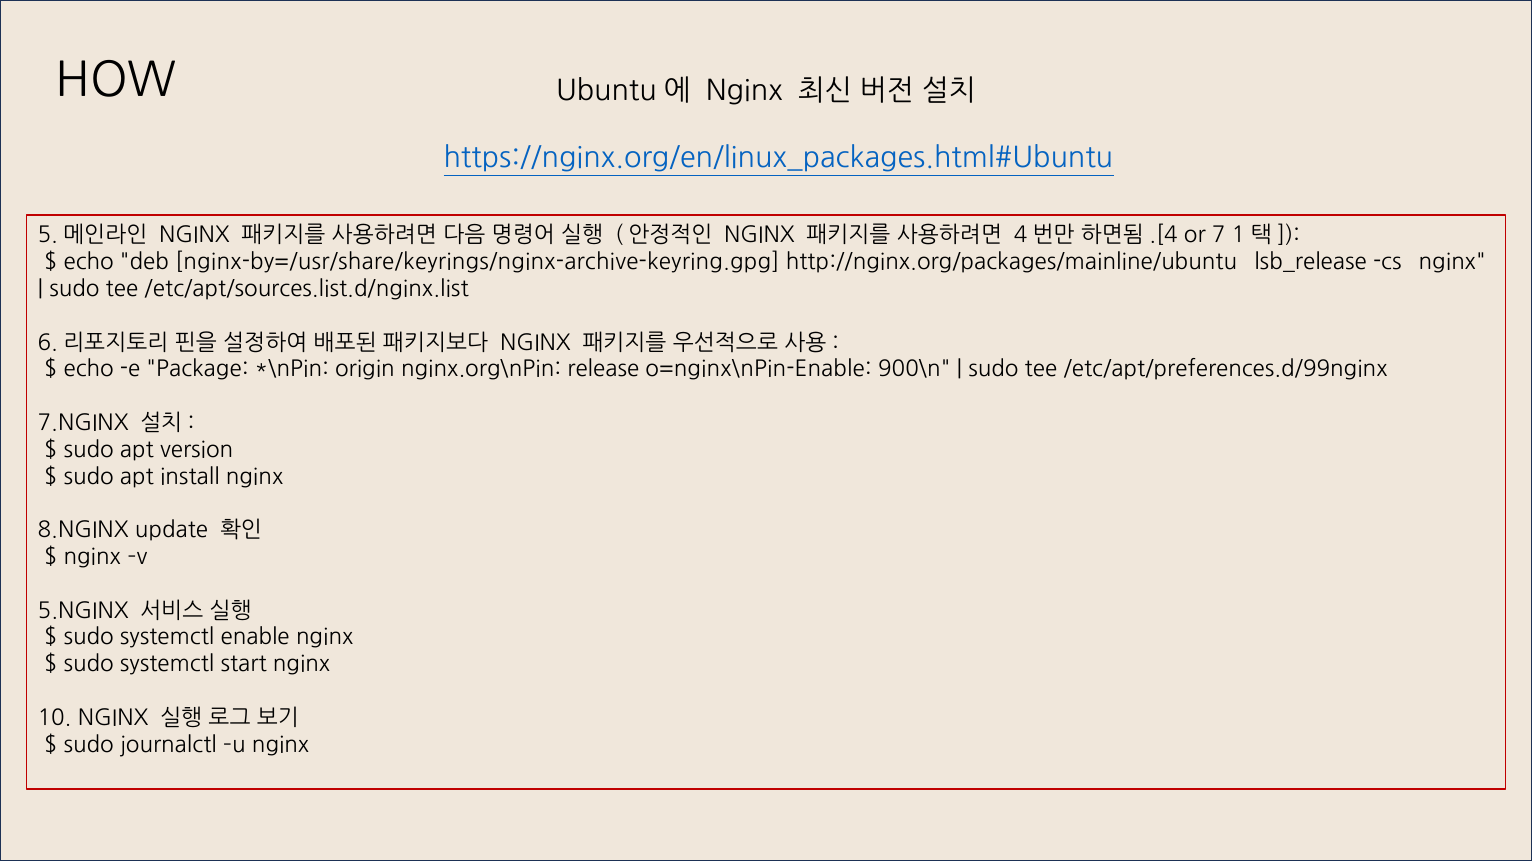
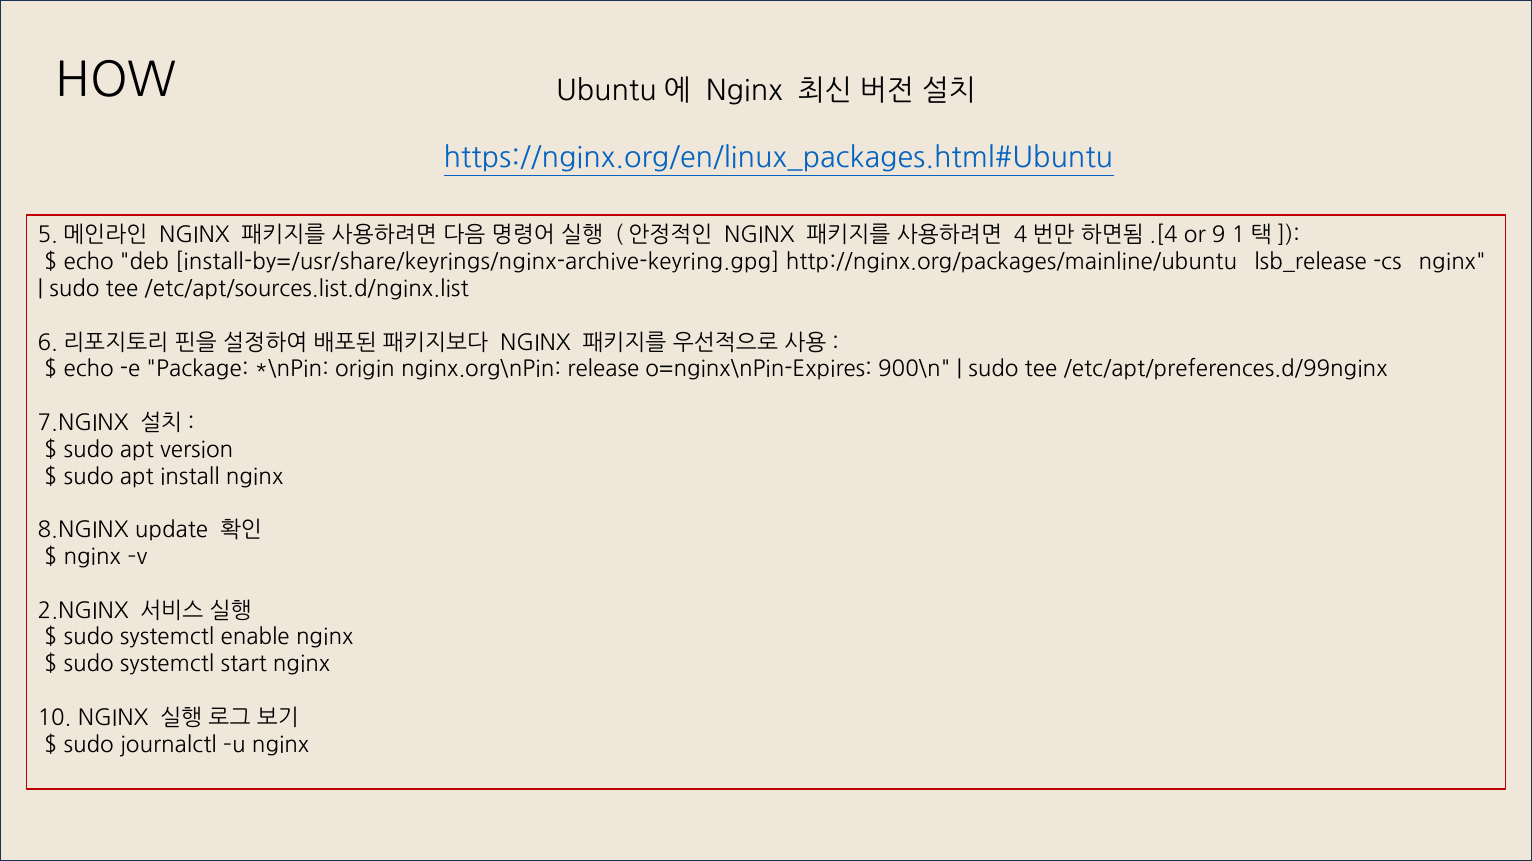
7: 7 -> 9 (1219, 236)
nginx-by=/usr/share/keyrings/nginx-archive-keyring.gpg: nginx-by=/usr/share/keyrings/nginx-archive-keyring.gpg -> install-by=/usr/share/keyrings/nginx-archive-keyring.gpg (477, 263)
o=nginx\nPin-Enable: o=nginx\nPin-Enable -> o=nginx\nPin-Expires (759, 370)
5.NGINX: 5.NGINX -> 2.NGINX (83, 611)
